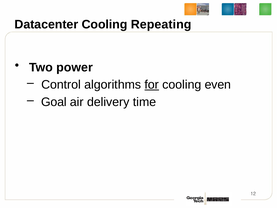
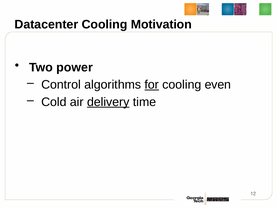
Repeating: Repeating -> Motivation (161, 24)
Goal: Goal -> Cold (54, 102)
delivery underline: none -> present (108, 102)
